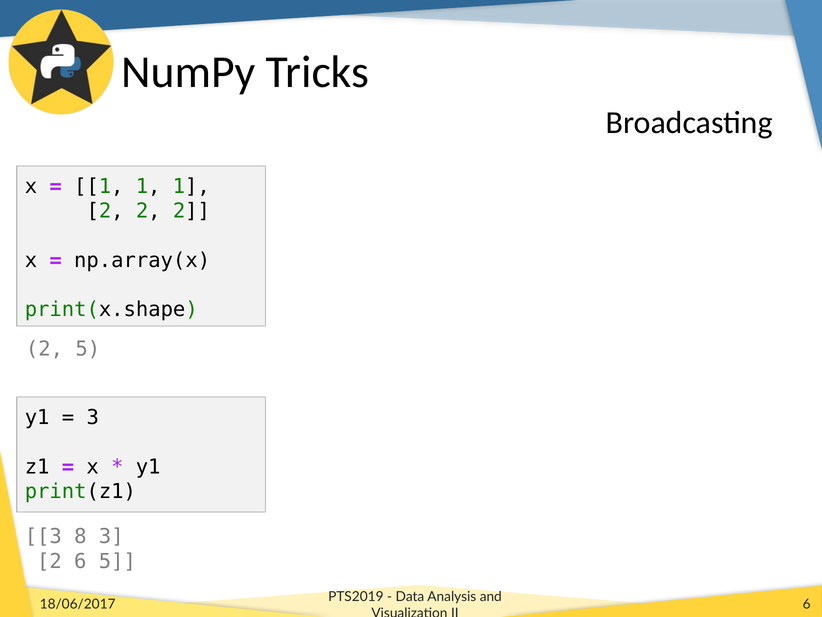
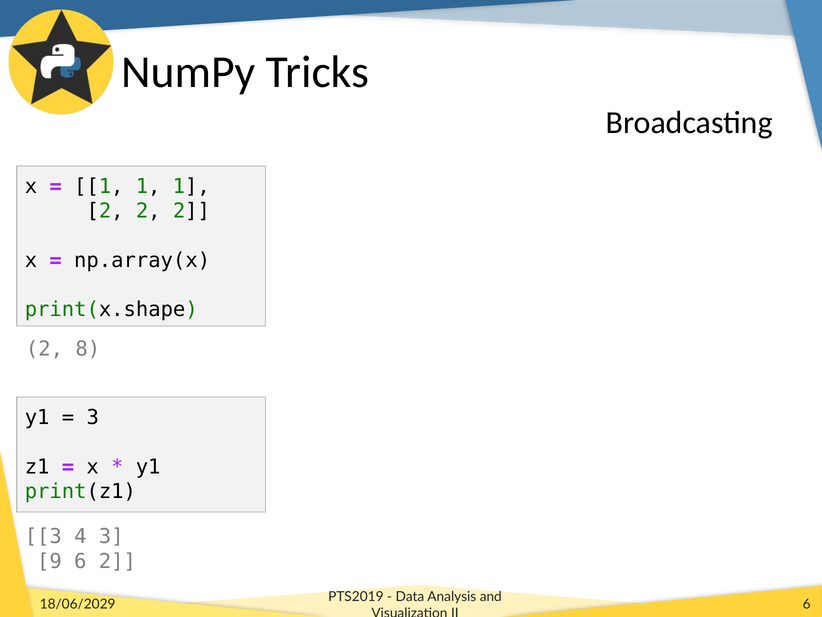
2 5: 5 -> 8 (88, 349)
8: 8 -> 4 (80, 536)
2: 2 -> 9 (49, 561)
6 5: 5 -> 2 (117, 561)
18/06/2017: 18/06/2017 -> 18/06/2029 (78, 604)
